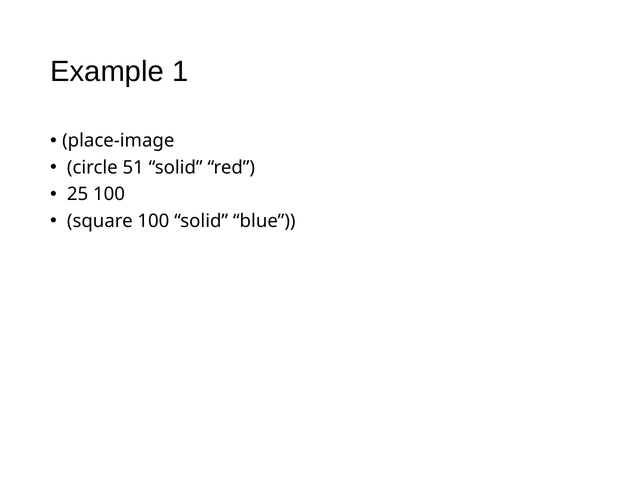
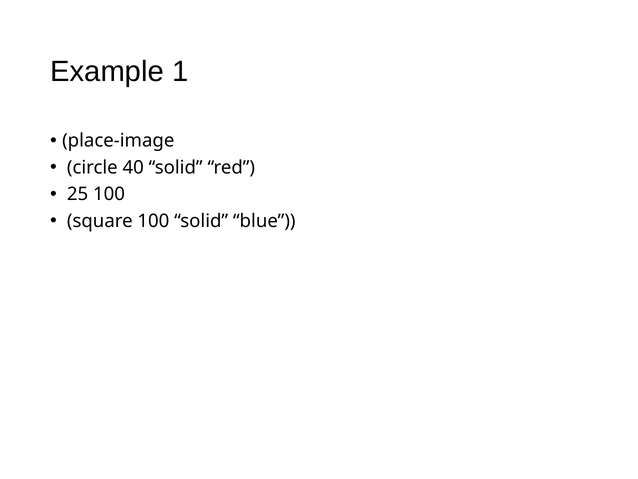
51: 51 -> 40 (133, 167)
